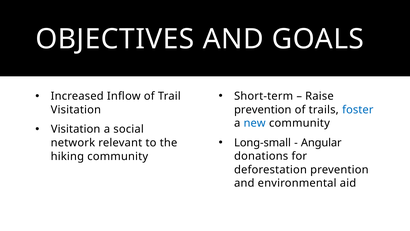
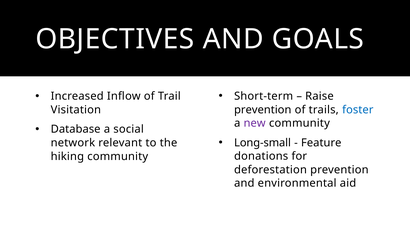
new colour: blue -> purple (255, 123)
Visitation: Visitation -> Database (76, 129)
Angular: Angular -> Feature (321, 142)
